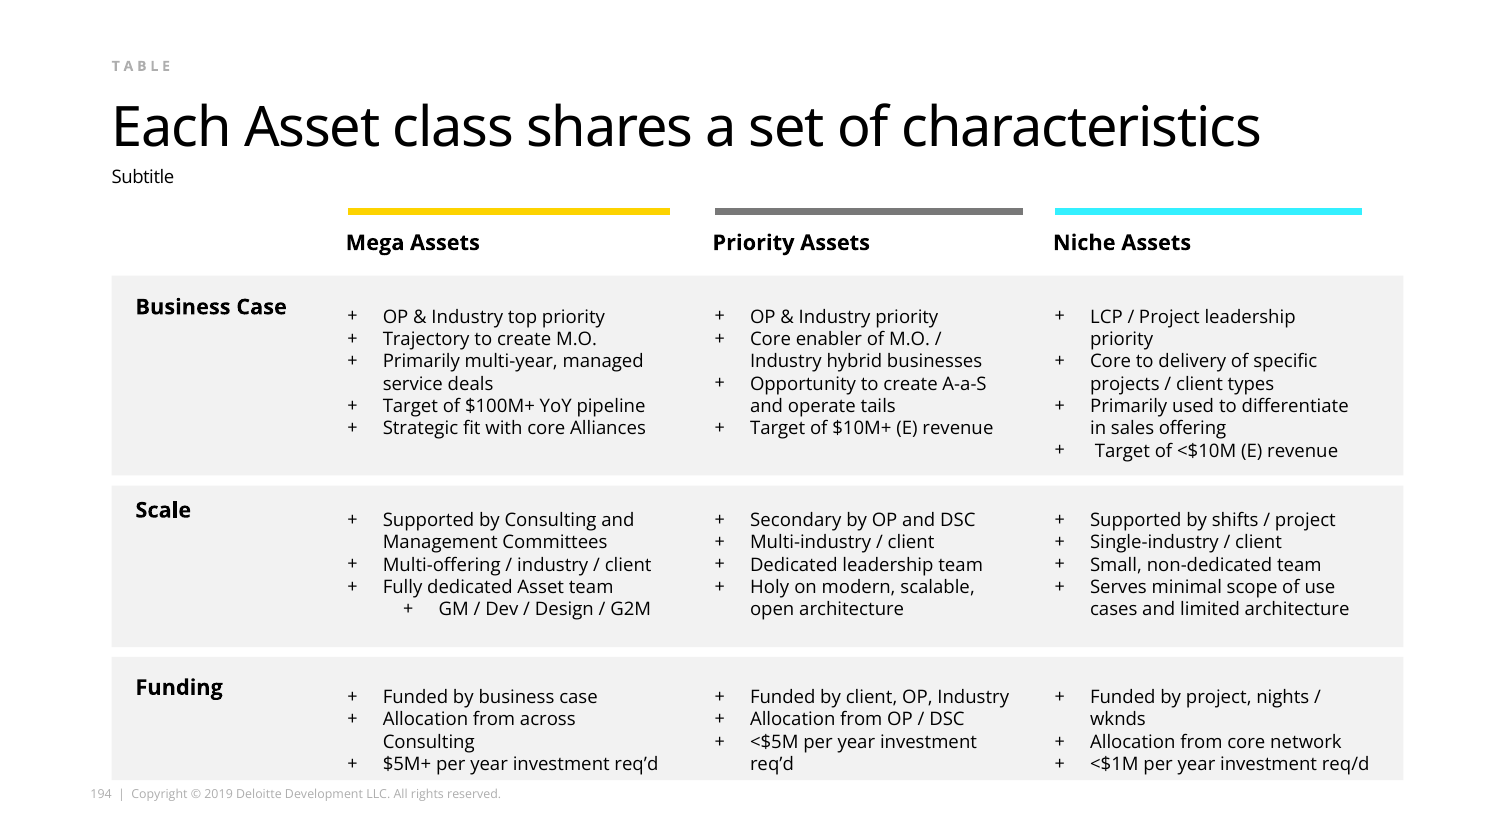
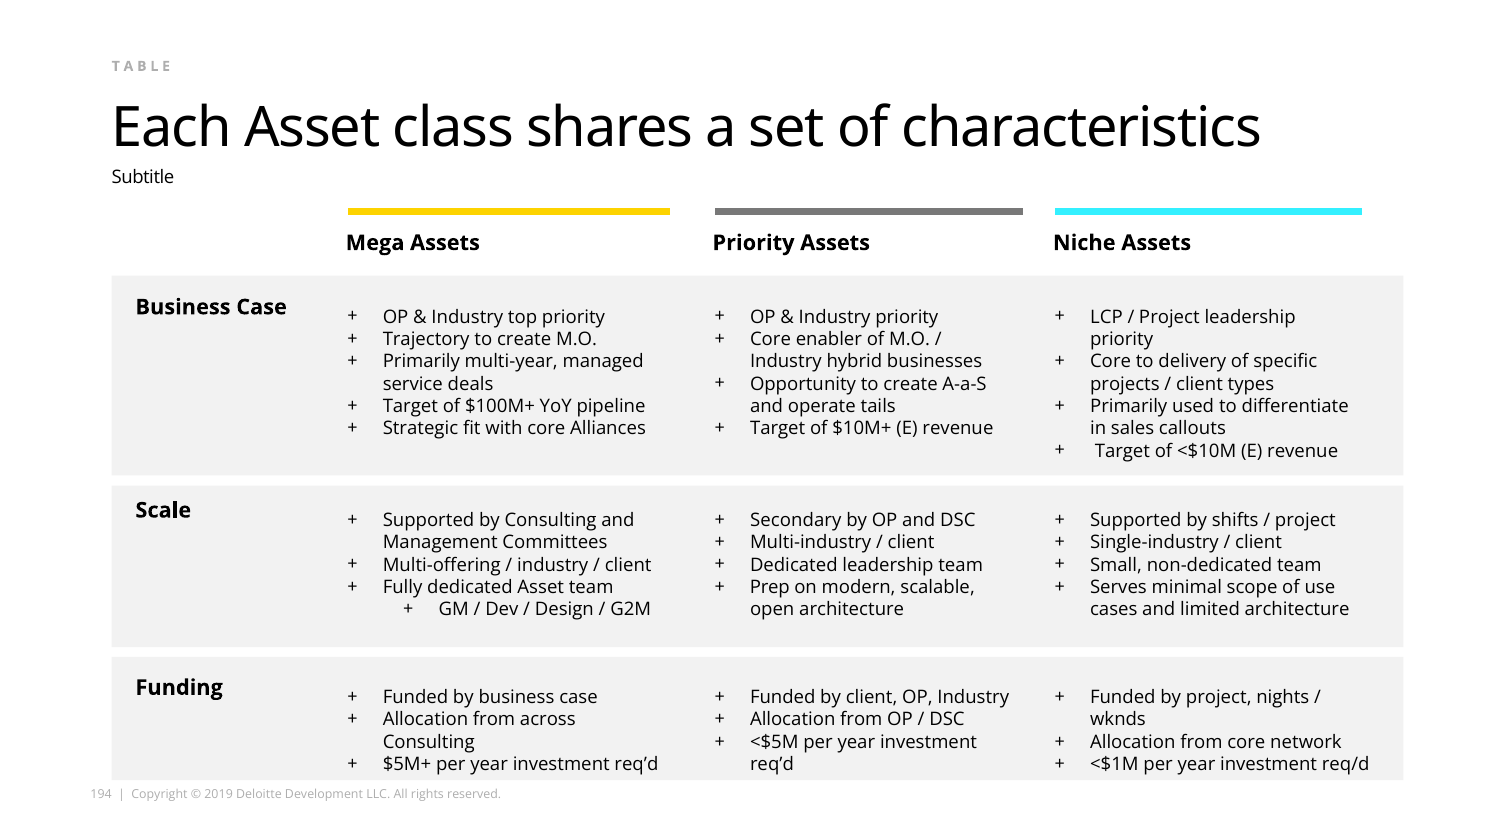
offering: offering -> callouts (1192, 429)
Holy: Holy -> Prep (770, 588)
